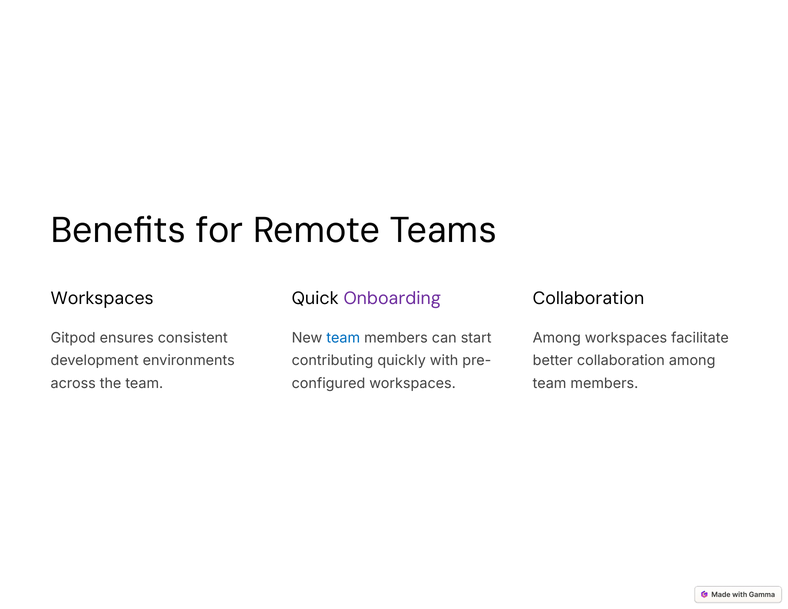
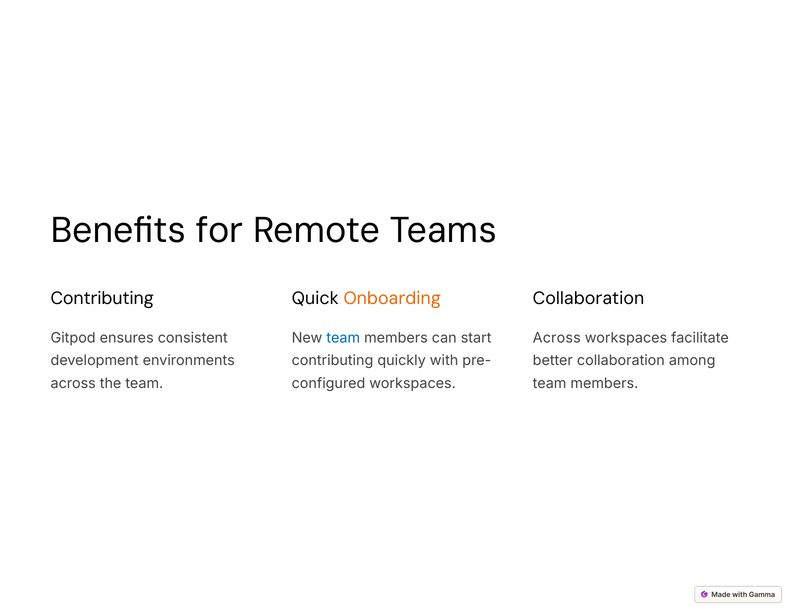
Workspaces: Workspaces -> Contributing (102, 299)
Onboarding colour: purple -> orange (392, 299)
Among: Among -> Across (557, 338)
